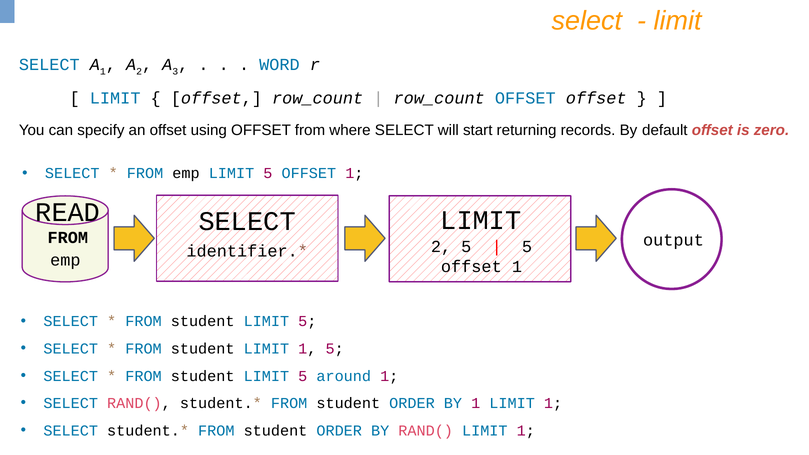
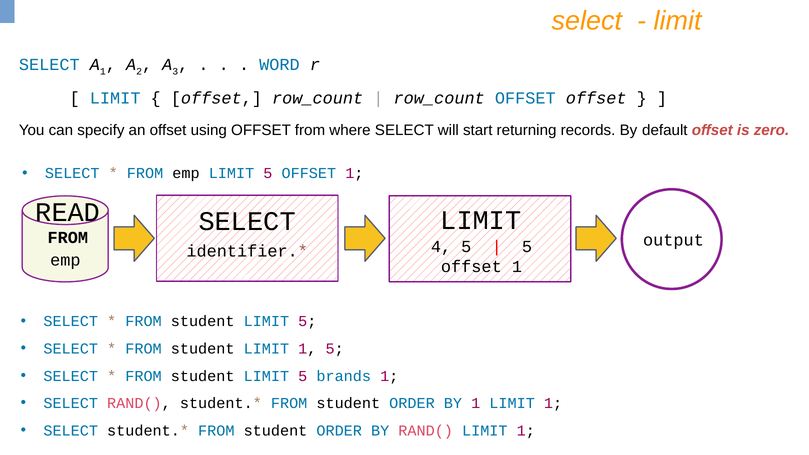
2: 2 -> 4 (441, 247)
around: around -> brands (344, 376)
